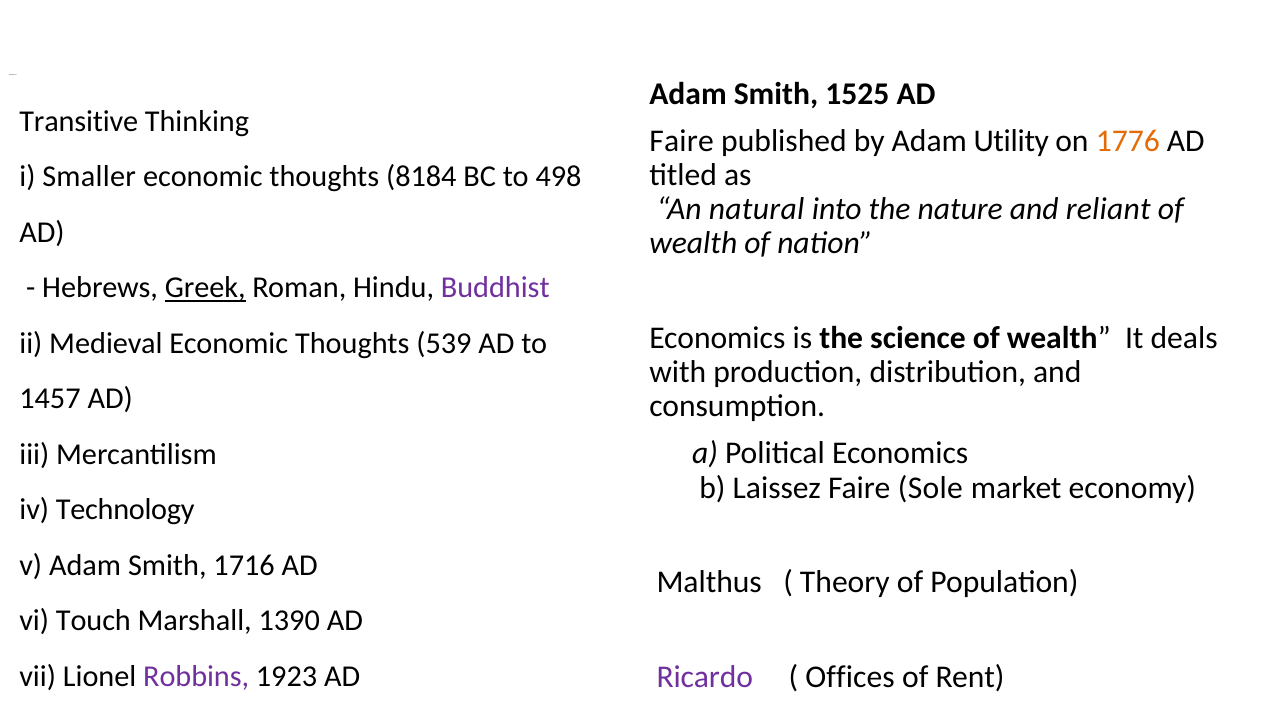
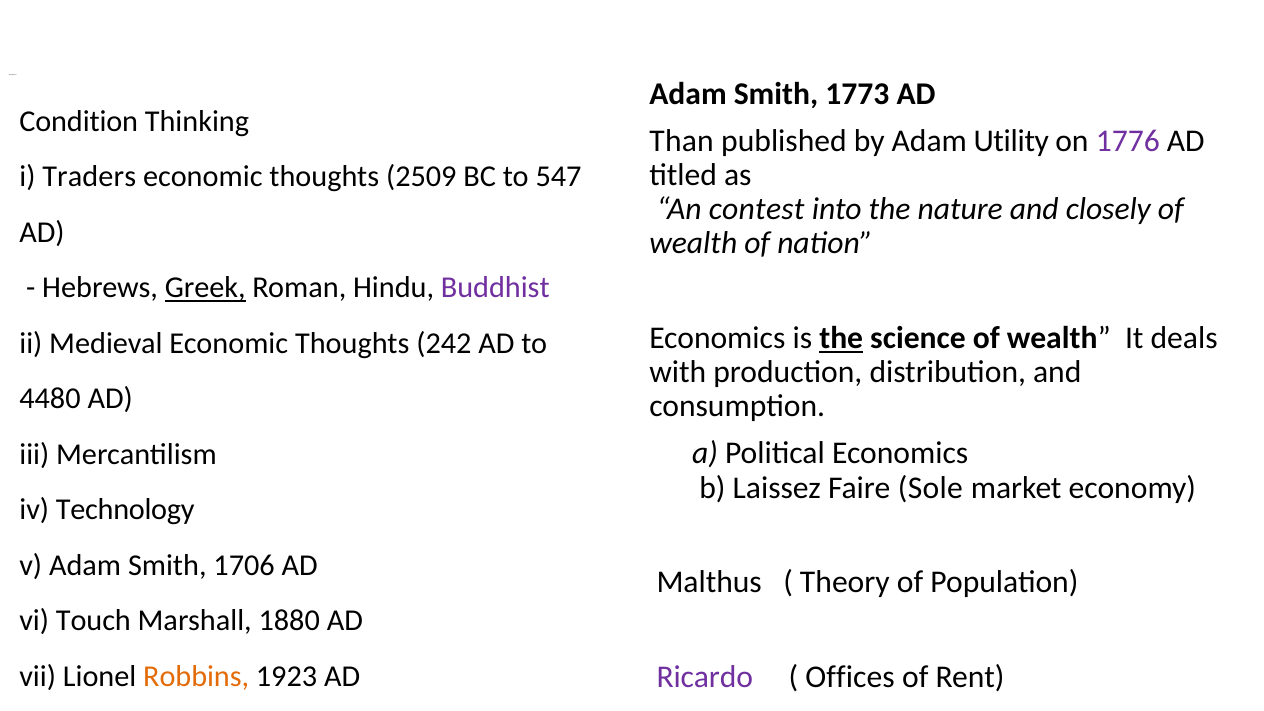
1525: 1525 -> 1773 (857, 94)
Transitive: Transitive -> Condition (79, 121)
Faire: Faire -> Than (682, 141)
1776 colour: orange -> purple (1128, 141)
Smaller: Smaller -> Traders (89, 177)
8184: 8184 -> 2509 (421, 177)
498: 498 -> 547 (559, 177)
natural: natural -> contest (757, 209)
reliant: reliant -> closely (1108, 209)
the underline: none -> present (841, 338)
539: 539 -> 242 (444, 343)
1457: 1457 -> 4480 (50, 399)
1716: 1716 -> 1706 (244, 565)
1390: 1390 -> 1880 (289, 621)
Robbins colour: purple -> orange (196, 676)
